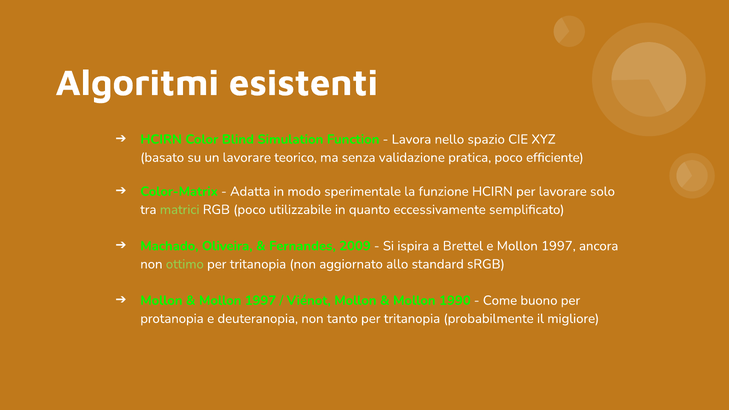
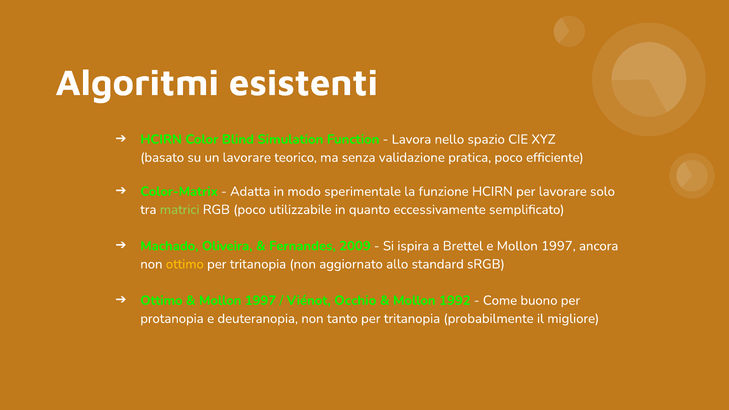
ottimo colour: light green -> yellow (185, 264)
Mollon: Mollon -> Ottimo (161, 300)
Viénot Mollon: Mollon -> Occhio (355, 300)
1990: 1990 -> 1992 (455, 300)
